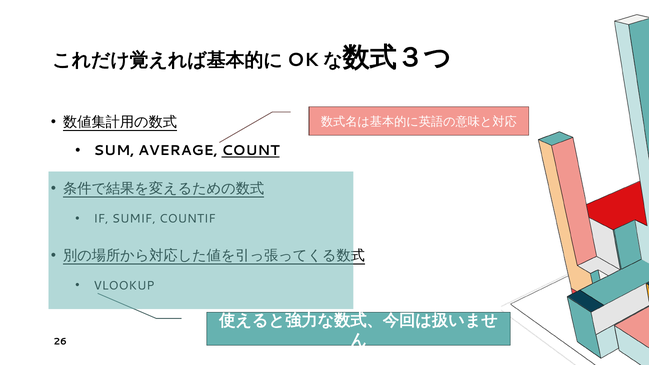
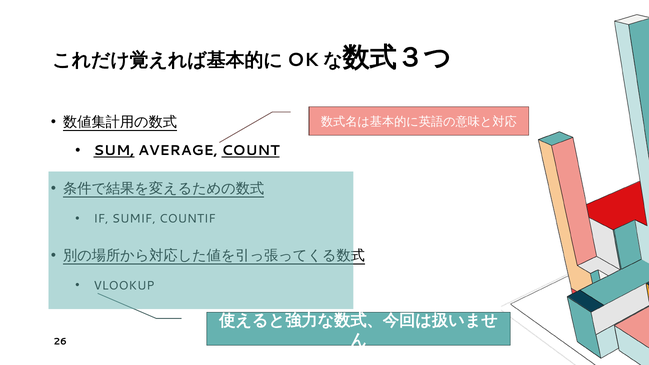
SUM underline: none -> present (114, 151)
